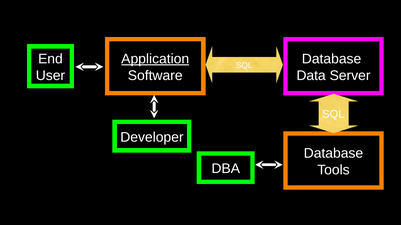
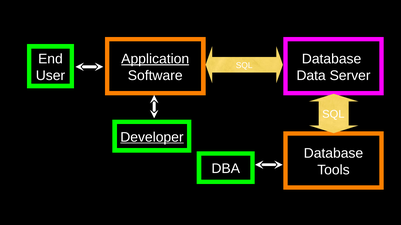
Developer underline: none -> present (152, 137)
